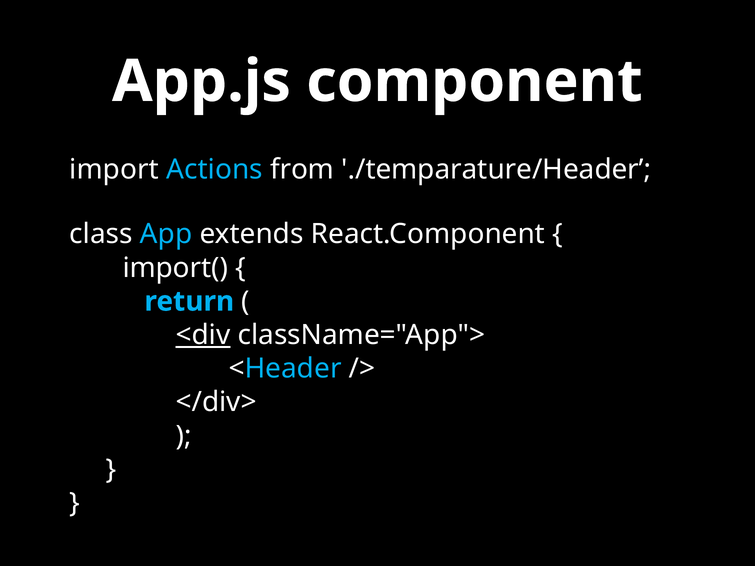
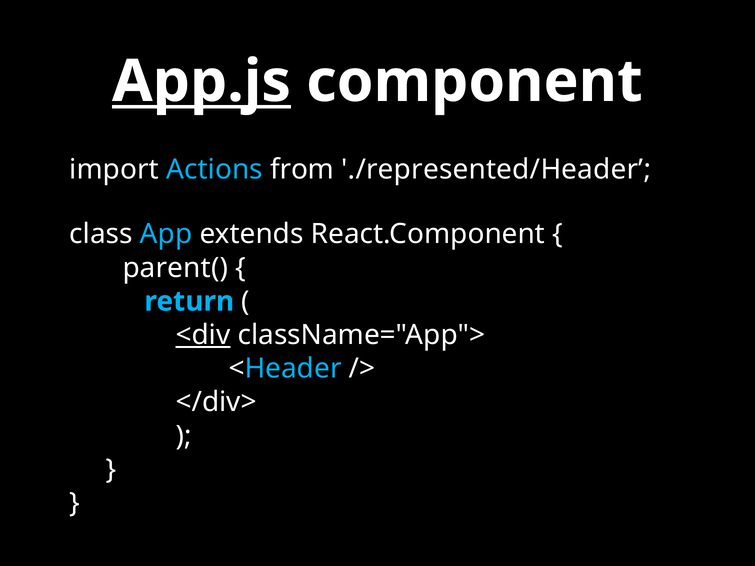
App.js underline: none -> present (201, 82)
./temparature/Header: ./temparature/Header -> ./represented/Header (496, 170)
import(: import( -> parent( (175, 268)
